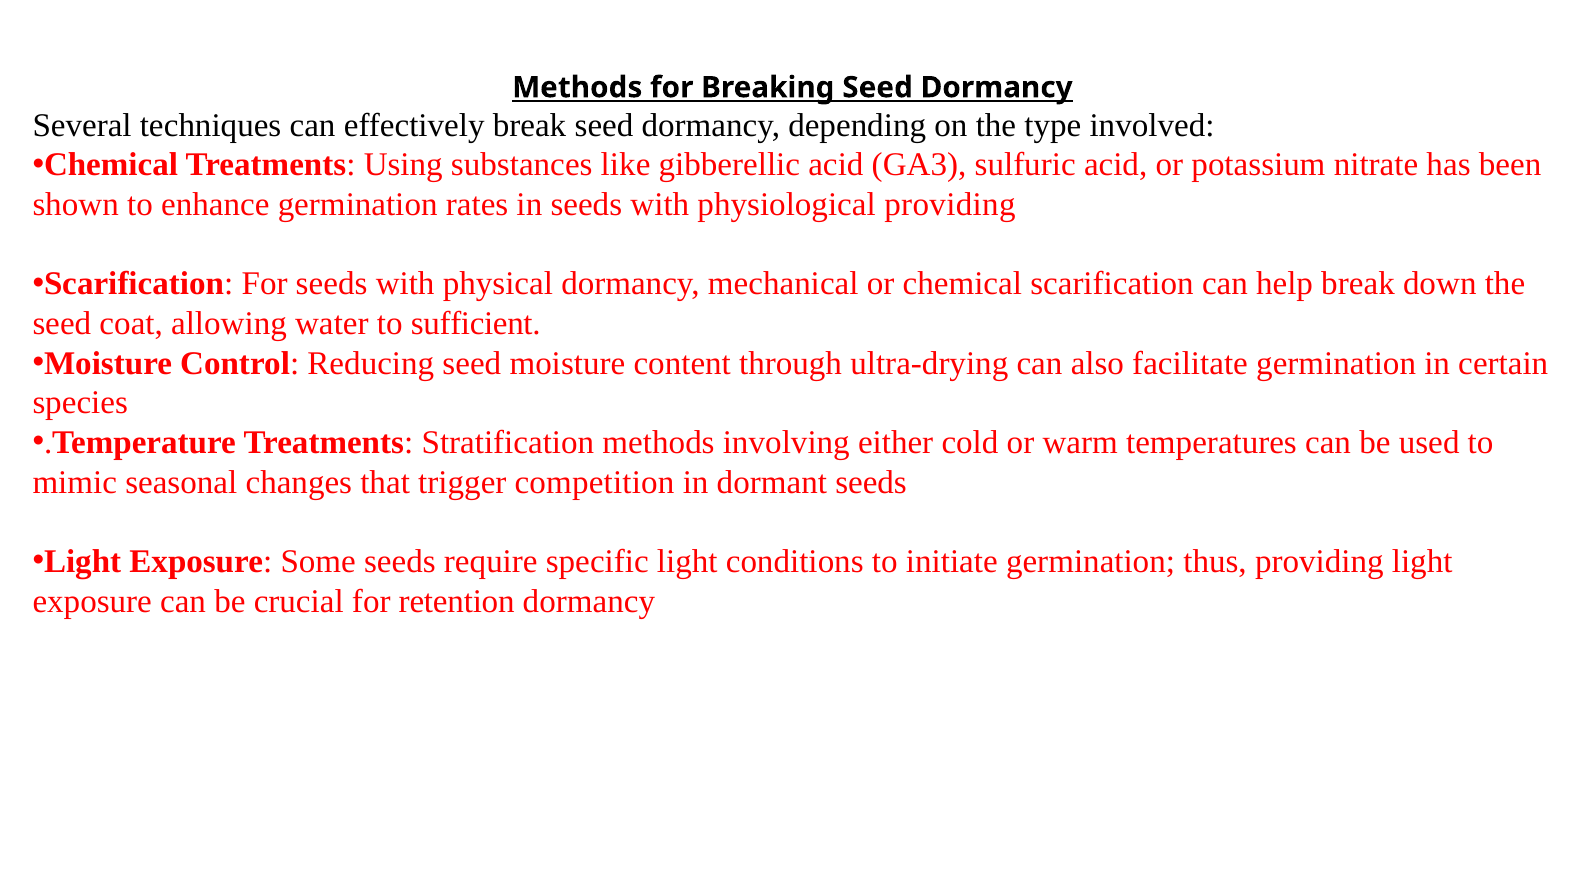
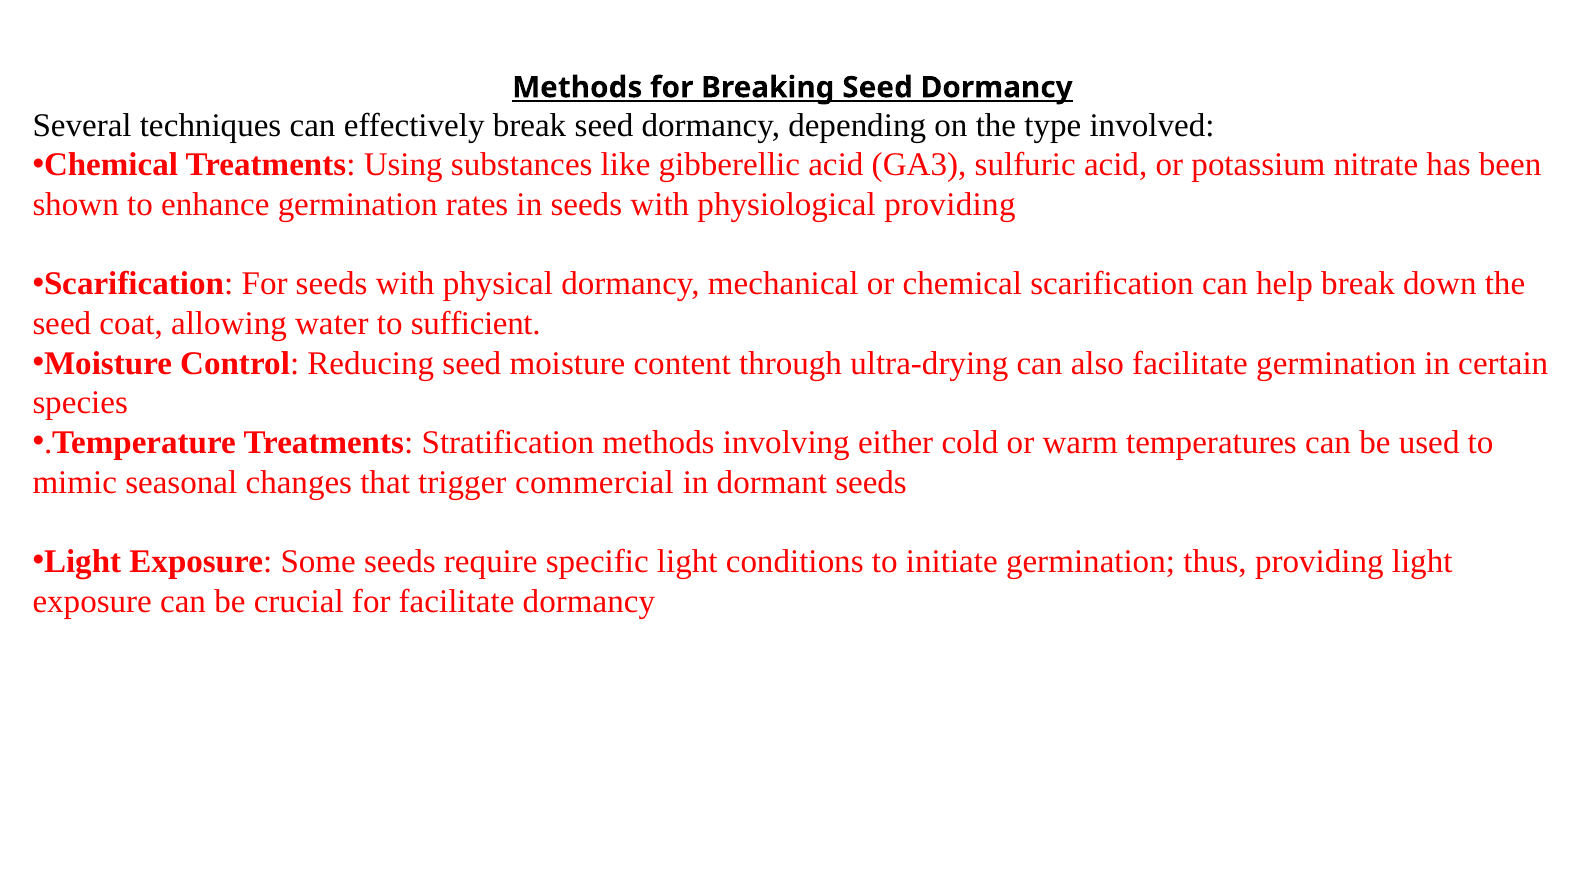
competition: competition -> commercial (594, 482)
for retention: retention -> facilitate (457, 601)
